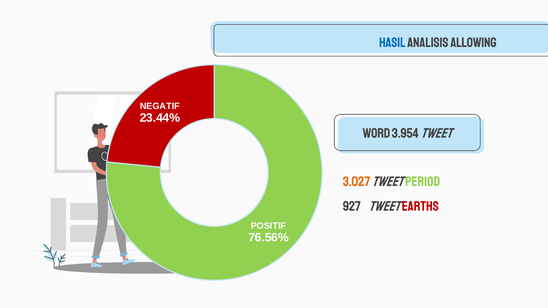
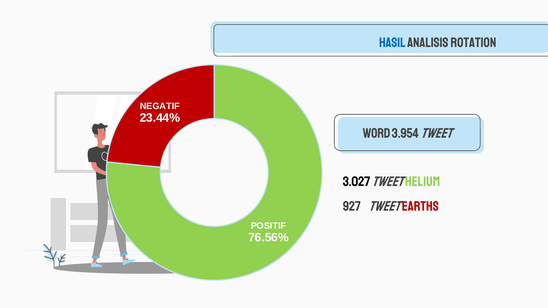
Allowing: Allowing -> Rotation (473, 43)
3.027 colour: orange -> black (356, 182)
PERIOD: PERIOD -> HELIUM (423, 182)
